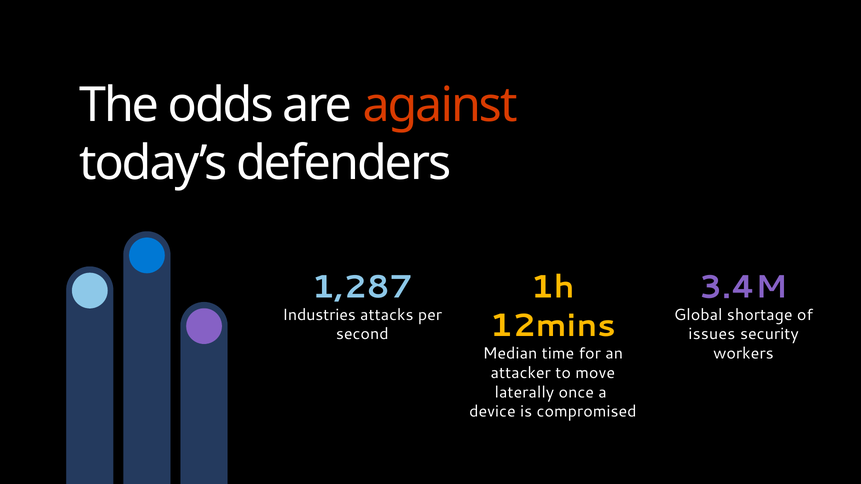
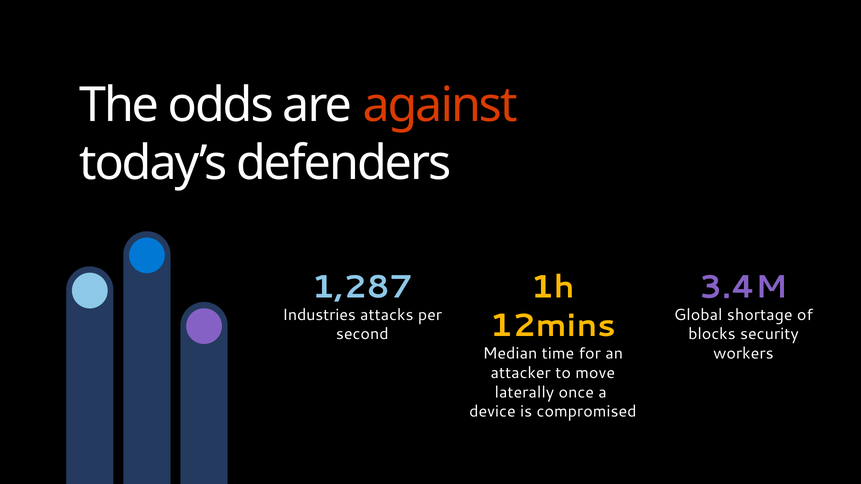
issues: issues -> blocks (712, 334)
